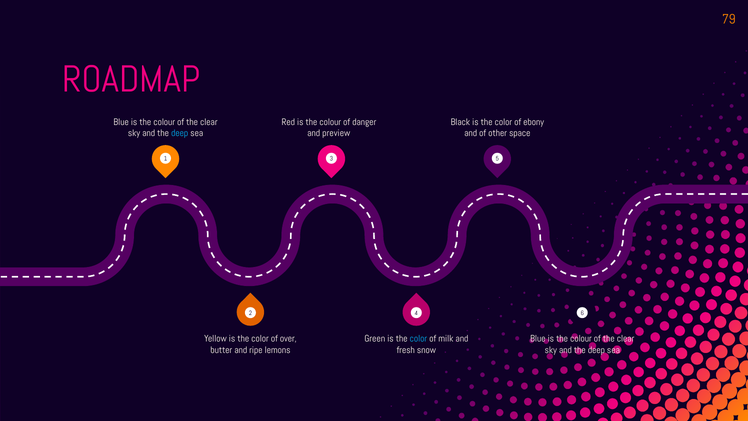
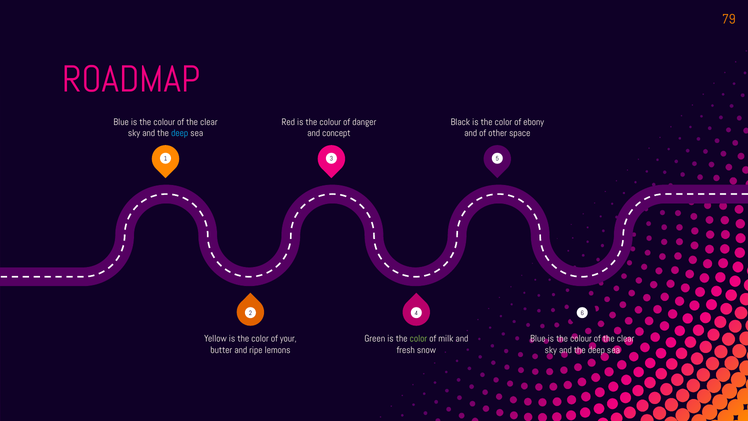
preview: preview -> concept (336, 133)
over: over -> your (288, 339)
color colour: light blue -> light green (418, 339)
